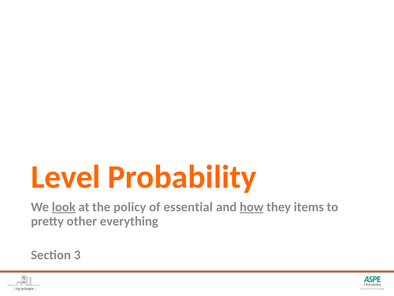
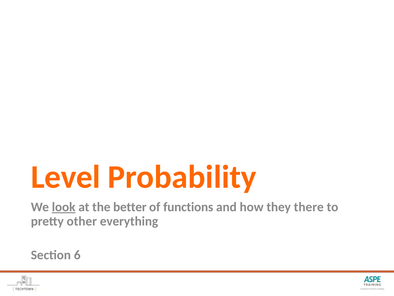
policy: policy -> better (130, 207)
essential: essential -> functions (188, 207)
how underline: present -> none (252, 207)
items: items -> there (309, 207)
3: 3 -> 6 (77, 255)
